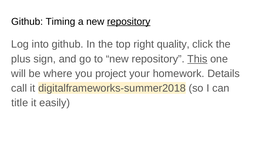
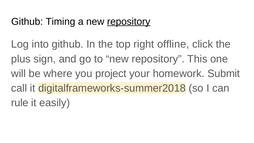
quality: quality -> offline (173, 44)
This underline: present -> none (197, 59)
Details: Details -> Submit (224, 73)
title: title -> rule (20, 103)
